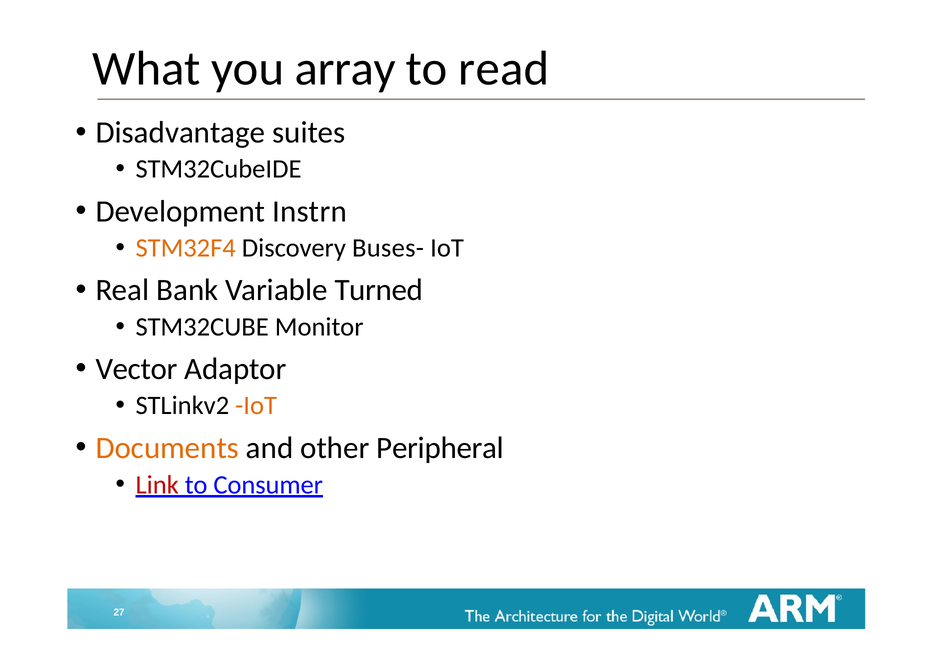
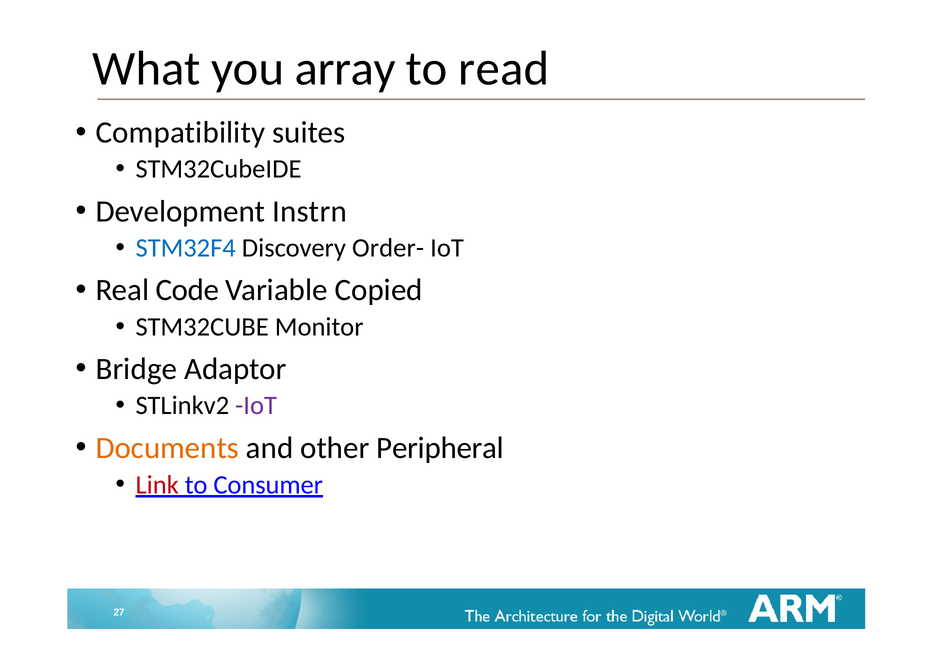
Disadvantage: Disadvantage -> Compatibility (180, 133)
STM32F4 colour: orange -> blue (186, 248)
Buses-: Buses- -> Order- (388, 248)
Bank: Bank -> Code (188, 290)
Turned: Turned -> Copied (379, 290)
Vector: Vector -> Bridge (136, 369)
IoT colour: orange -> purple (256, 406)
